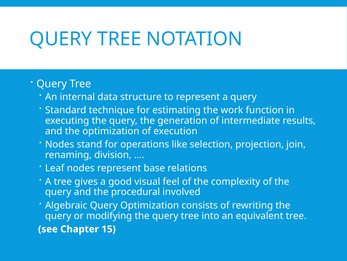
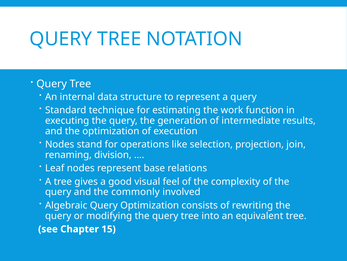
procedural: procedural -> commonly (135, 191)
